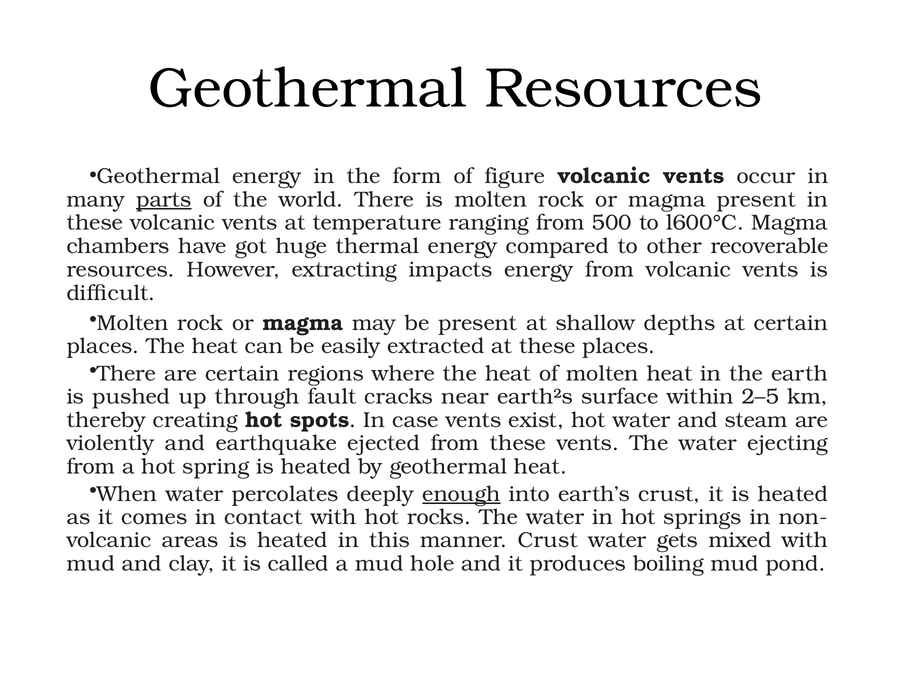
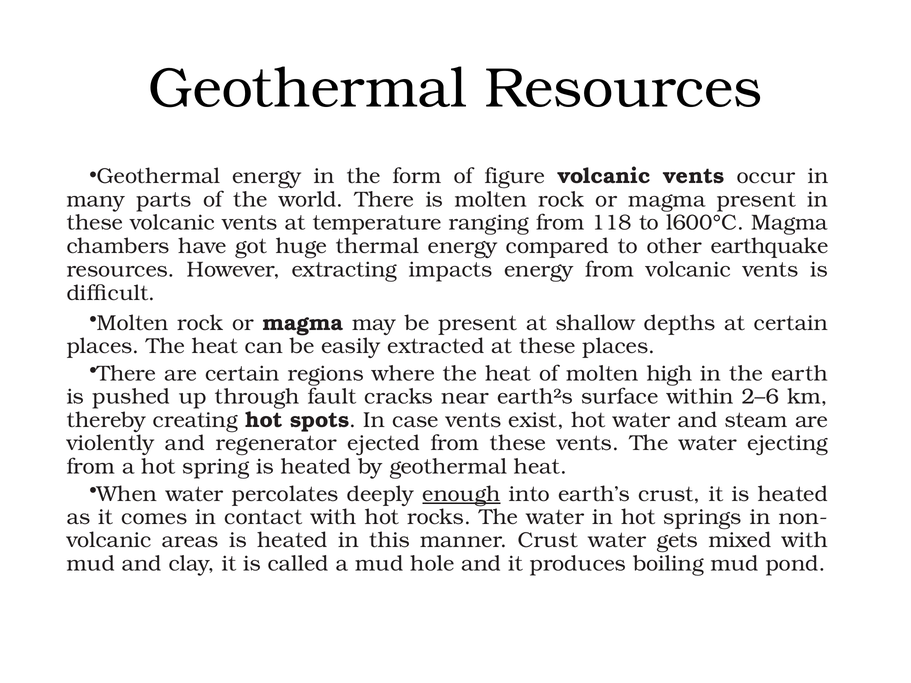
parts underline: present -> none (164, 199)
500: 500 -> 118 (612, 223)
recoverable: recoverable -> earthquake (769, 246)
molten heat: heat -> high (670, 374)
2–5: 2–5 -> 2–6 (760, 397)
earthquake: earthquake -> regenerator (276, 444)
